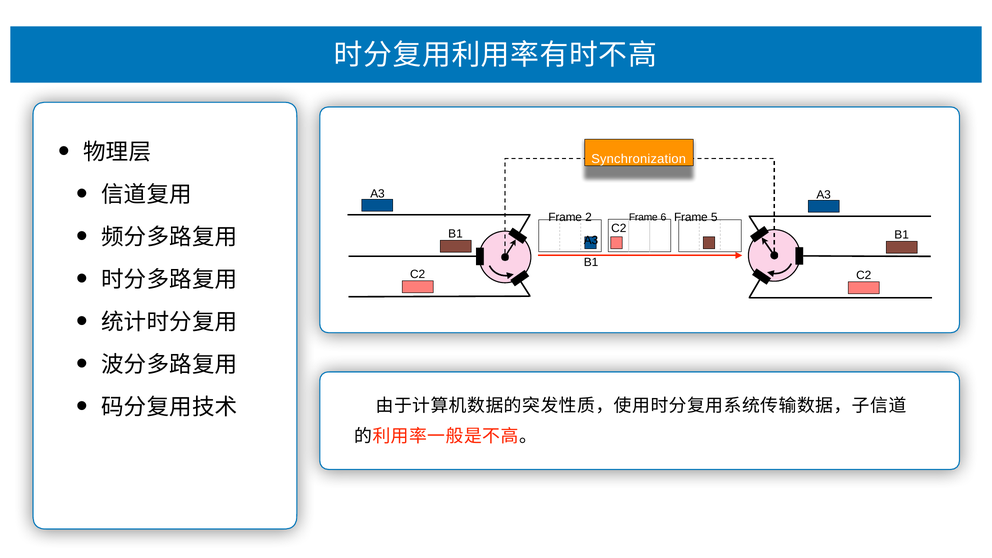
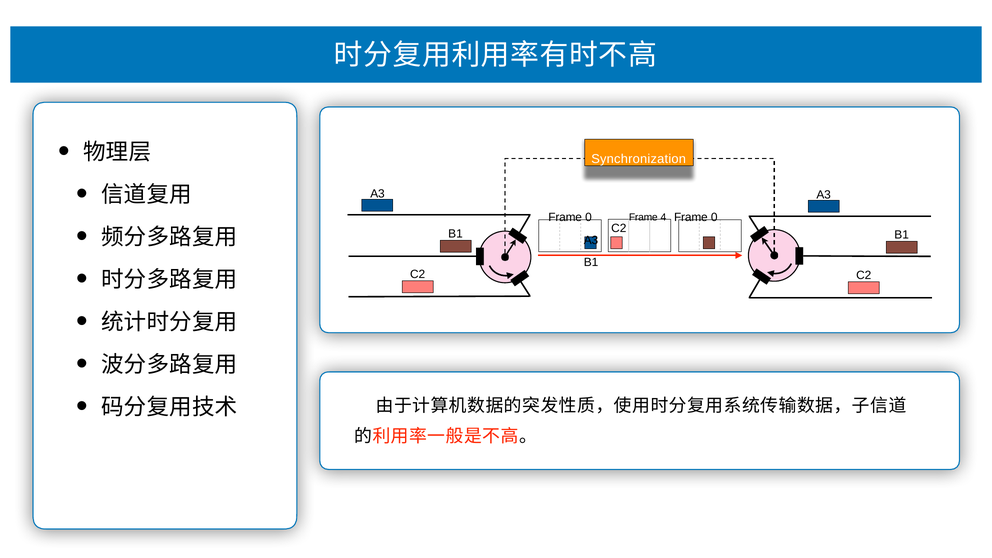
2: 2 -> 0 (588, 217)
6: 6 -> 4 (663, 217)
5: 5 -> 0 (714, 217)
